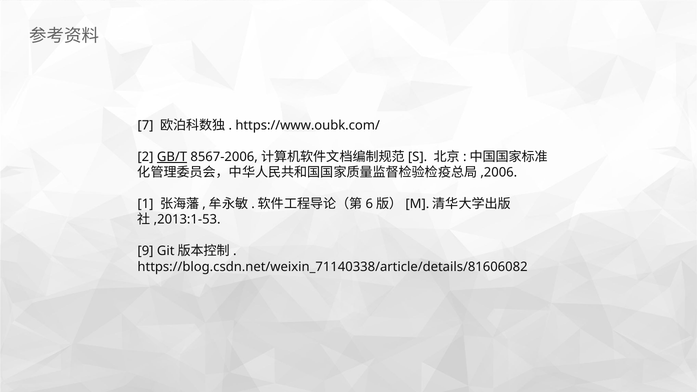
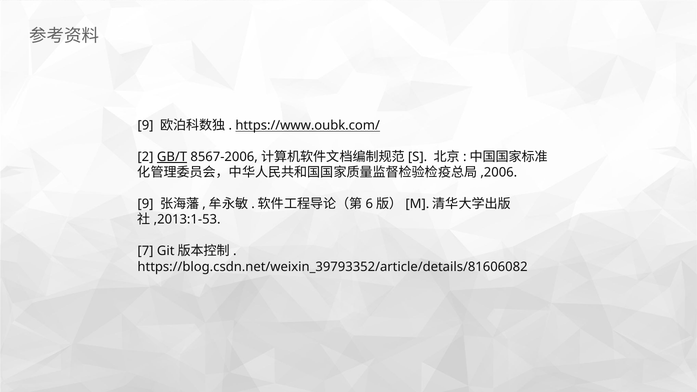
7: 7 -> 9 (146, 126)
https://www.oubk.com/ underline: none -> present (308, 126)
1: 1 -> 9 (146, 204)
9: 9 -> 7 (146, 251)
https://blog.csdn.net/weixin_71140338/article/details/81606082: https://blog.csdn.net/weixin_71140338/article/details/81606082 -> https://blog.csdn.net/weixin_39793352/article/details/81606082 (333, 267)
